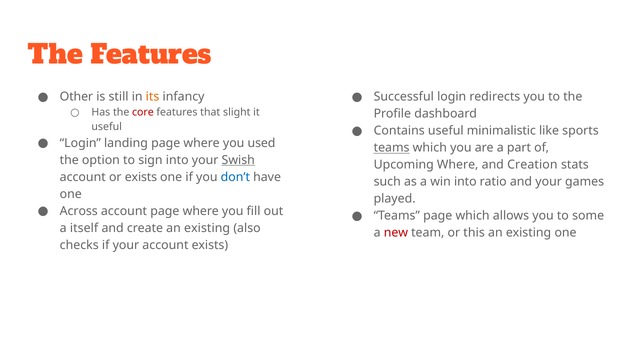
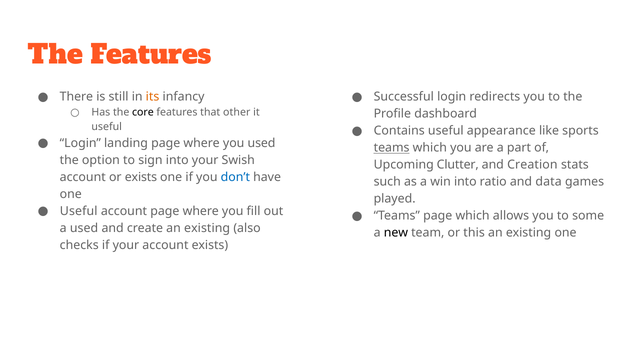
Other: Other -> There (76, 97)
core colour: red -> black (143, 112)
slight: slight -> other (237, 112)
minimalistic: minimalistic -> appearance (501, 131)
Swish underline: present -> none (238, 160)
Upcoming Where: Where -> Clutter (458, 165)
and your: your -> data (549, 182)
Across: Across -> Useful (79, 211)
a itself: itself -> used (84, 228)
new colour: red -> black (396, 233)
